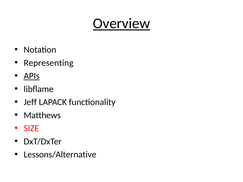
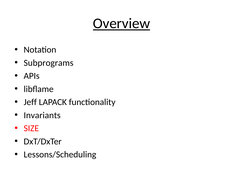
Representing: Representing -> Subprograms (49, 63)
APIs underline: present -> none (32, 76)
Matthews: Matthews -> Invariants (42, 115)
Lessons/Alternative: Lessons/Alternative -> Lessons/Scheduling (60, 155)
